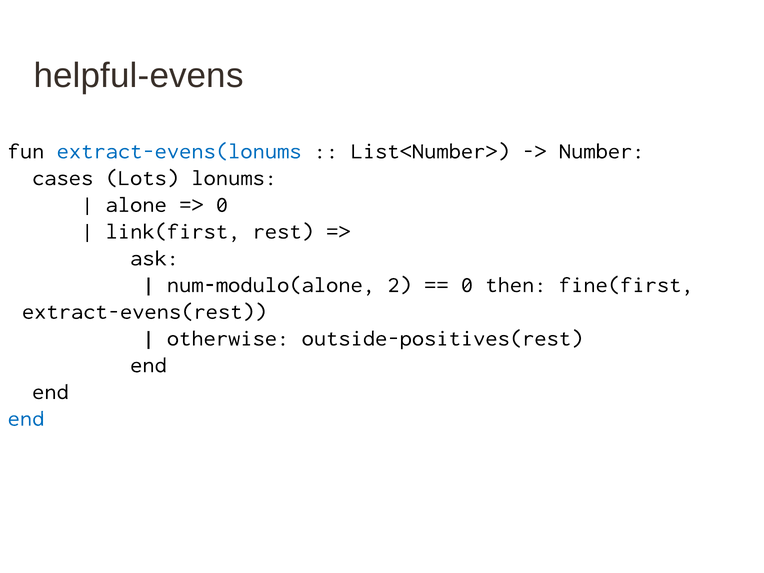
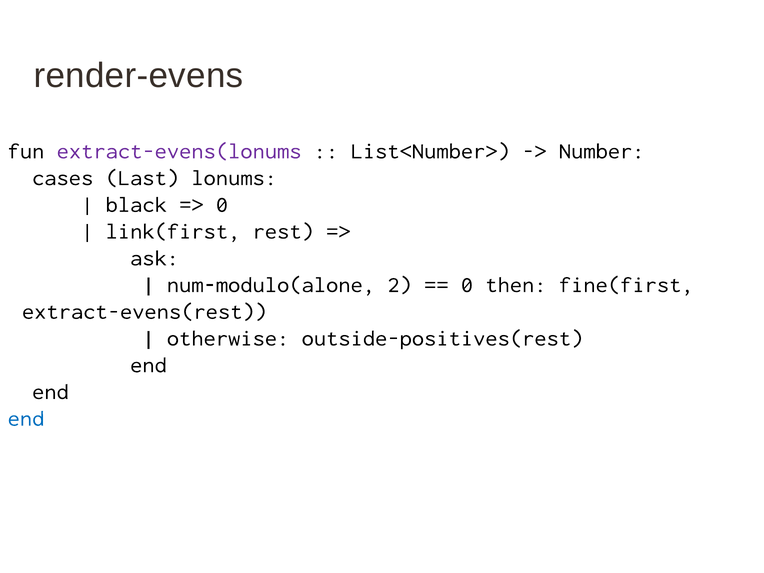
helpful-evens: helpful-evens -> render-evens (139, 76)
extract-evens(lonums colour: blue -> purple (179, 151)
Lots: Lots -> Last (142, 178)
alone: alone -> black (136, 204)
